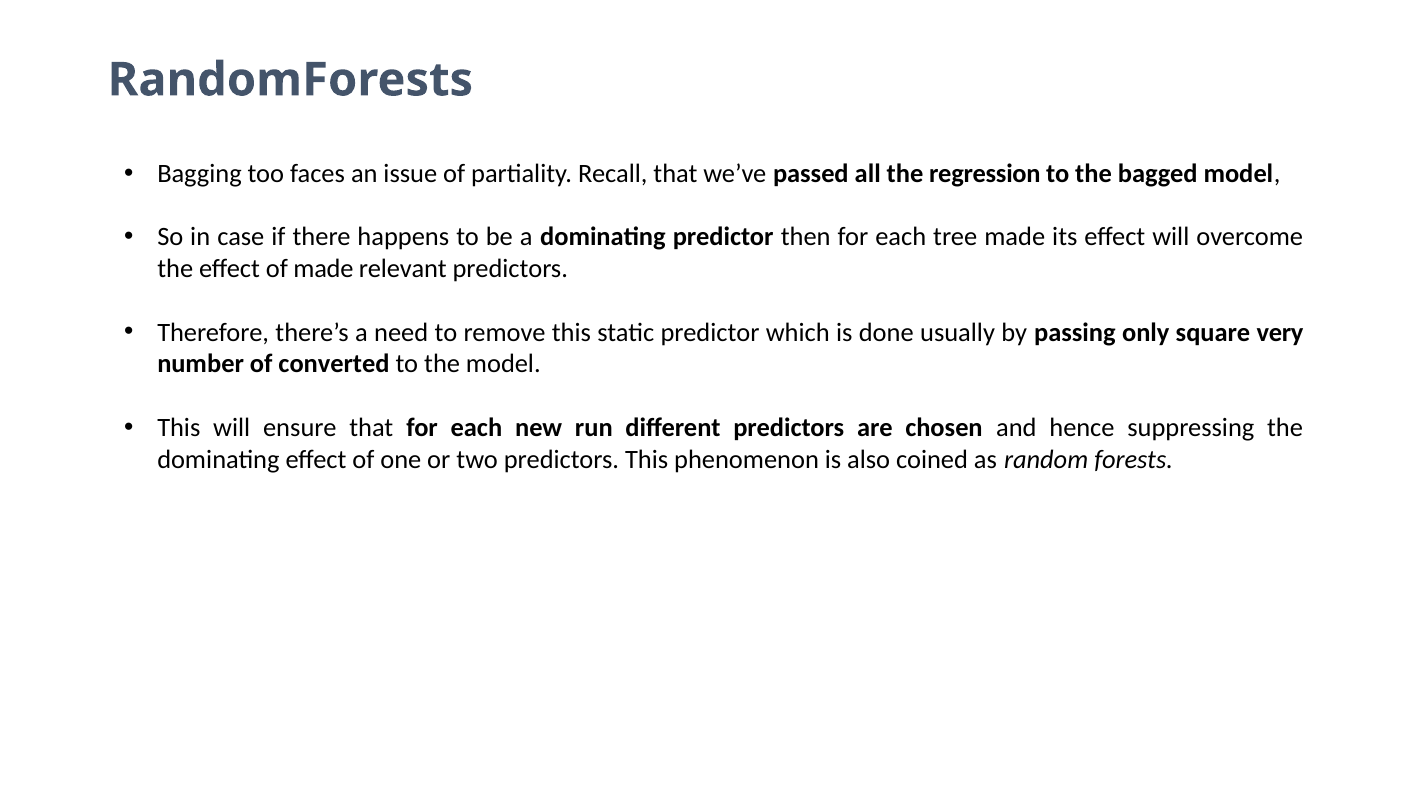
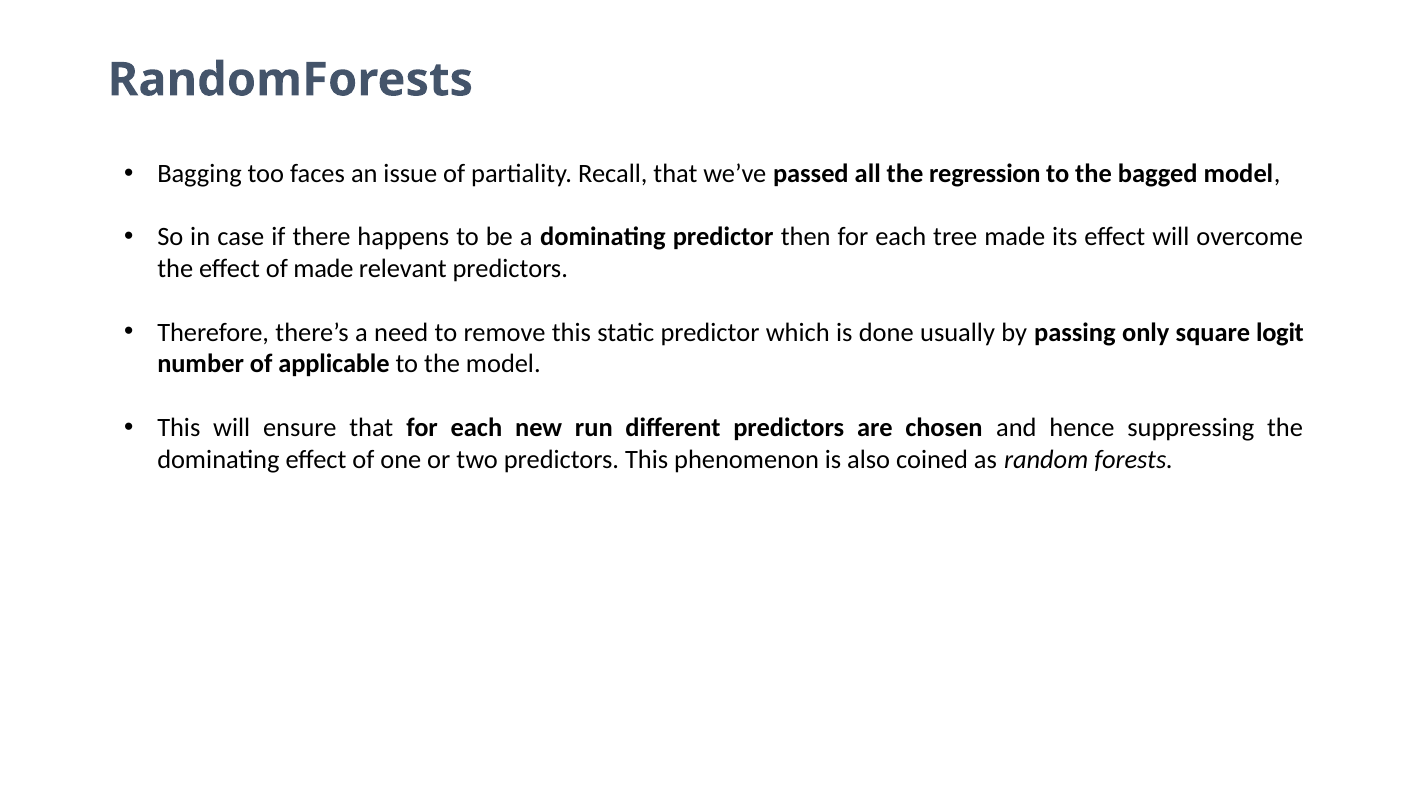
very: very -> logit (1280, 332)
converted: converted -> applicable (334, 364)
